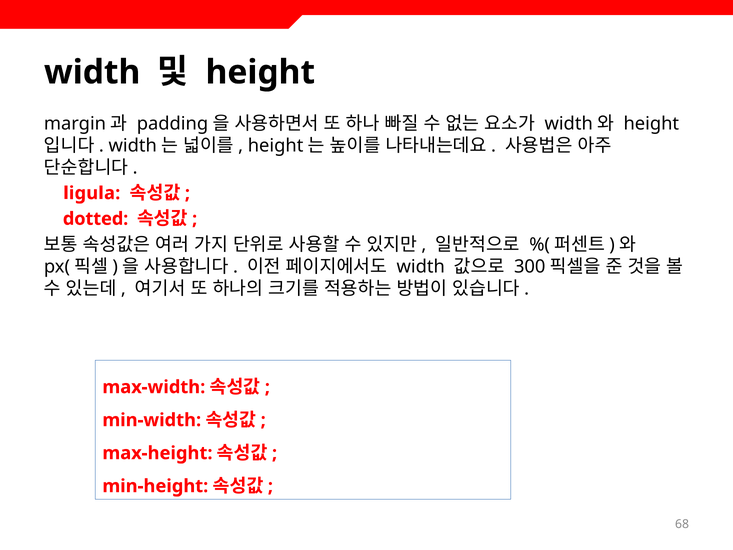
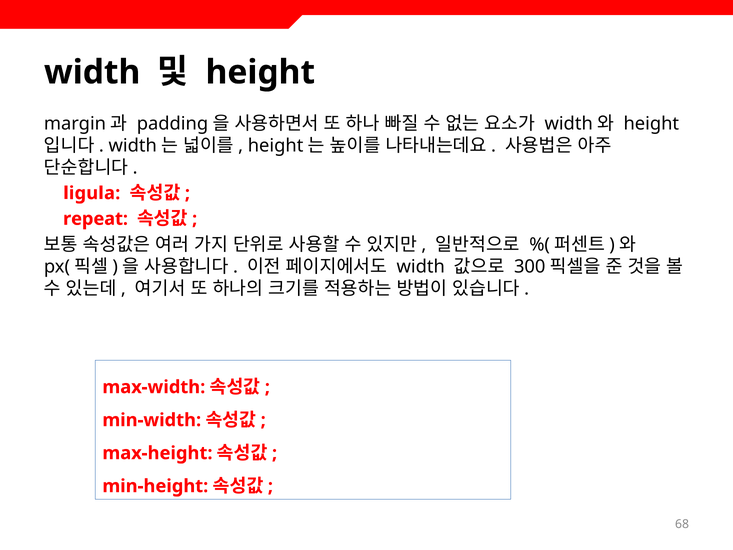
dotted: dotted -> repeat (96, 219)
